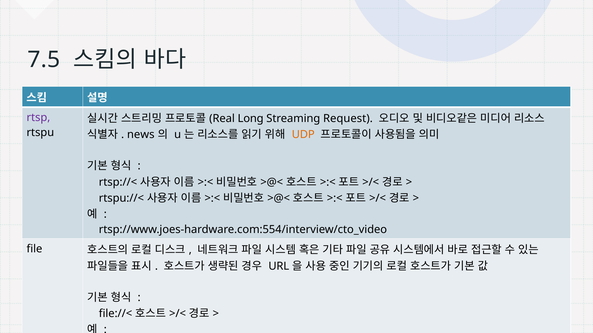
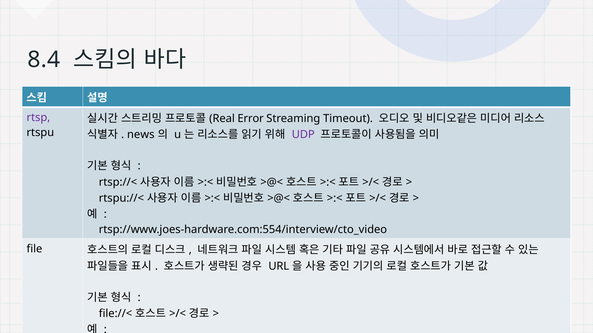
7.5: 7.5 -> 8.4 (44, 60)
Long: Long -> Error (251, 119)
Request: Request -> Timeout (348, 119)
UDP colour: orange -> purple (303, 135)
